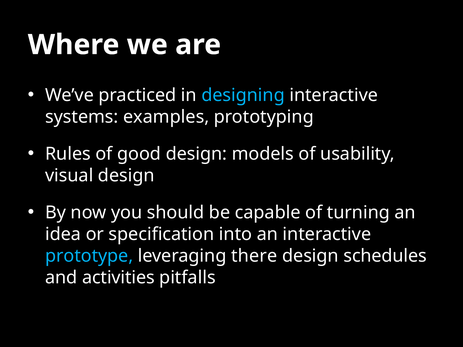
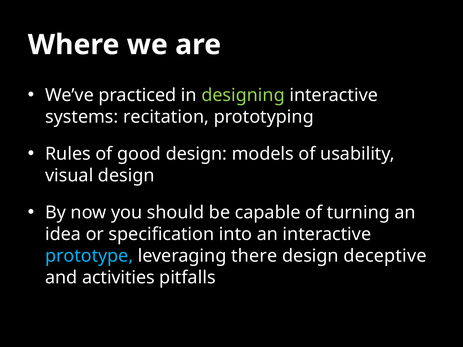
designing colour: light blue -> light green (243, 95)
examples: examples -> recitation (166, 117)
schedules: schedules -> deceptive (385, 256)
